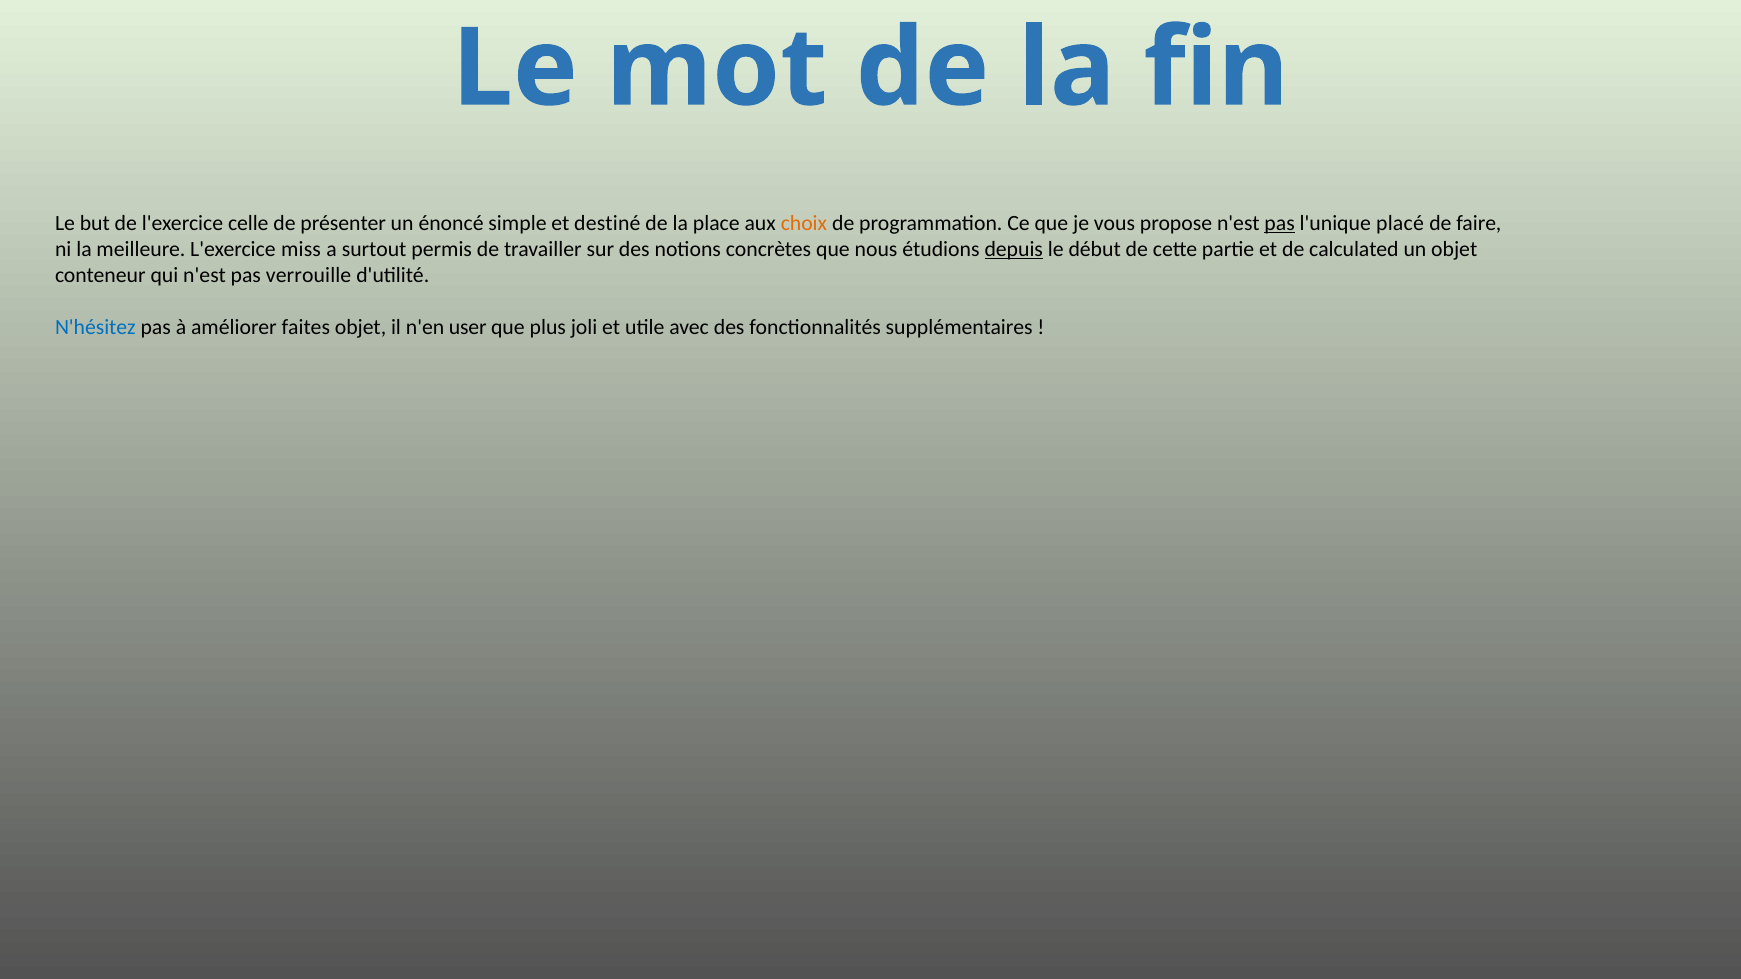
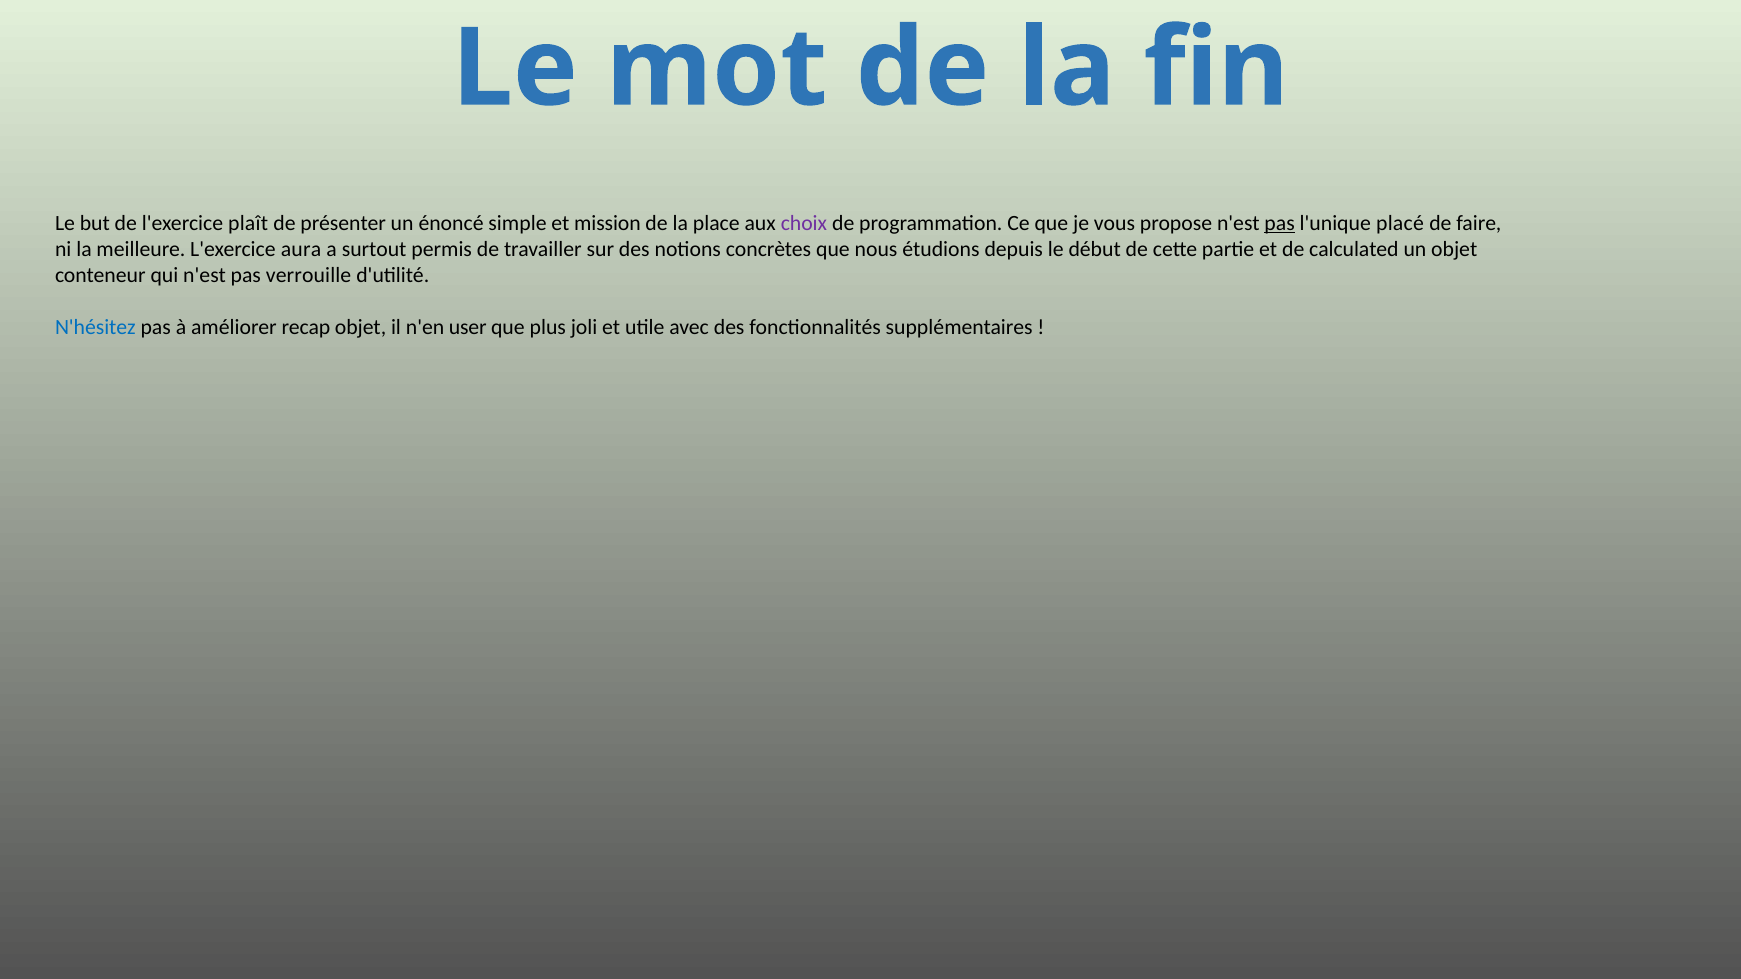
celle: celle -> plaît (248, 223)
destiné: destiné -> mission (607, 223)
choix colour: orange -> purple (804, 223)
miss: miss -> aura (301, 249)
depuis underline: present -> none (1014, 249)
faites: faites -> recap (306, 328)
